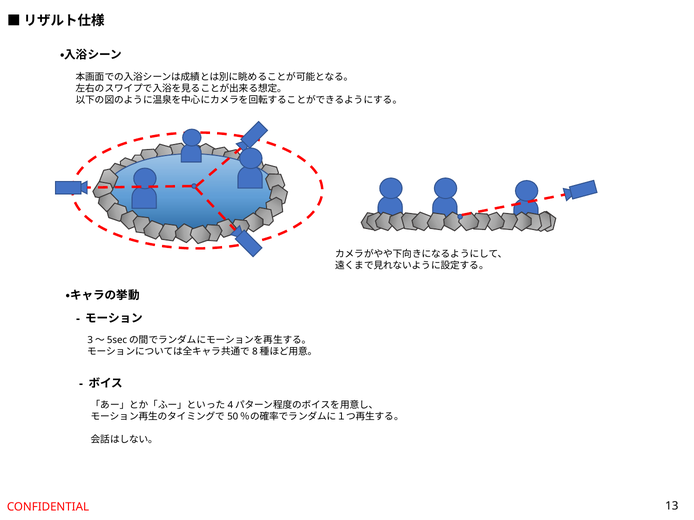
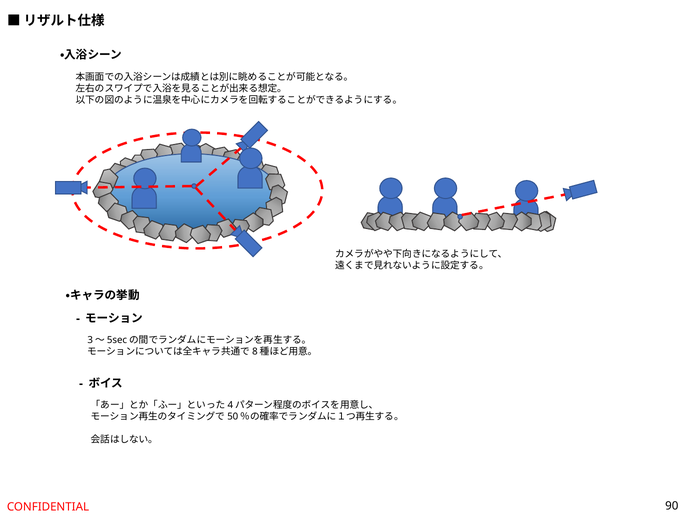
13: 13 -> 90 (672, 506)
